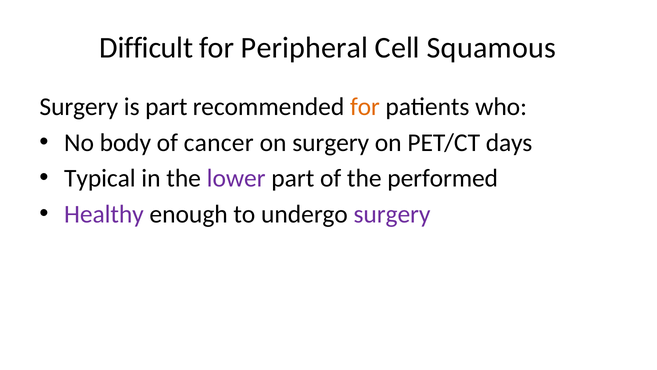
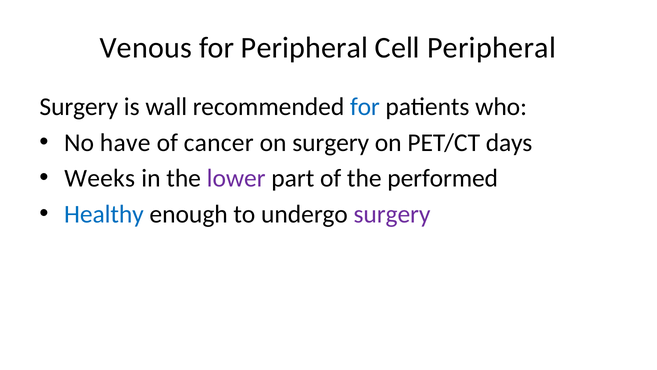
Difficult: Difficult -> Venous (146, 48)
Cell Squamous: Squamous -> Peripheral (492, 48)
is part: part -> wall (166, 107)
for colour: orange -> blue (365, 107)
body: body -> have (125, 142)
Typical: Typical -> Weeks (100, 178)
Healthy colour: purple -> blue (104, 214)
